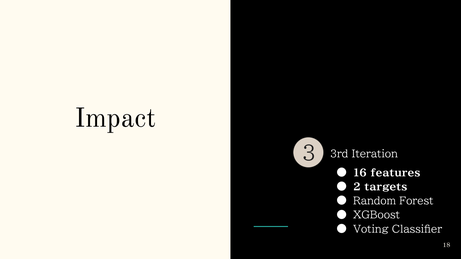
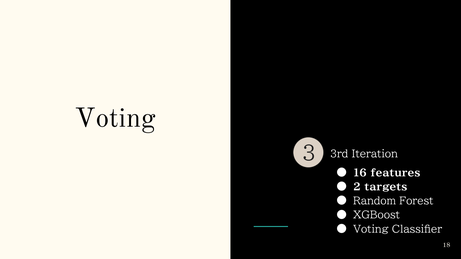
Impact: Impact -> Voting (115, 118)
